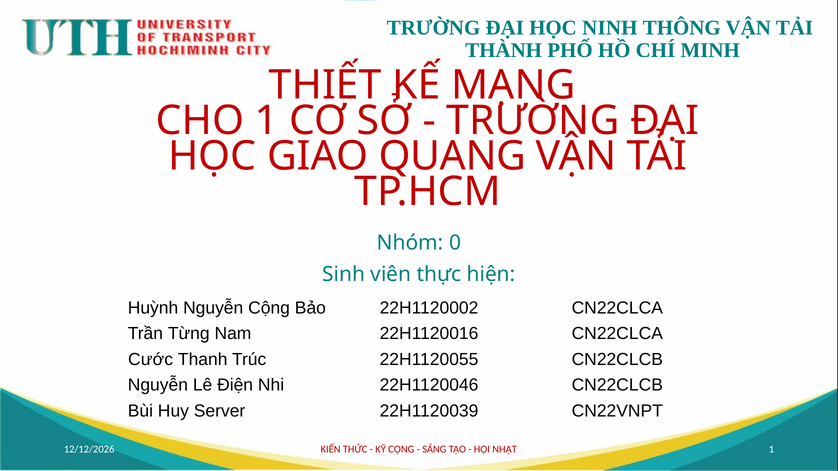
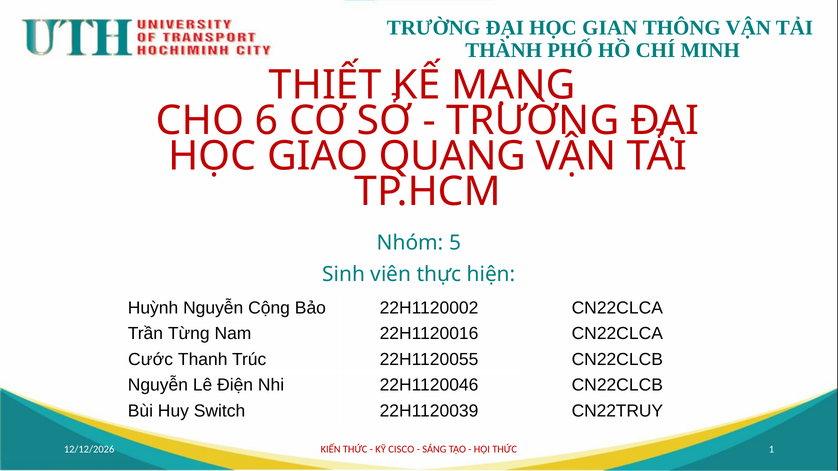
NINH: NINH -> GIAN (610, 28)
CHO 1: 1 -> 6 (267, 121)
0: 0 -> 5 (455, 243)
Server: Server -> Switch (220, 411)
CN22VNPT: CN22VNPT -> CN22TRUY (617, 411)
KỸ CỘNG: CỘNG -> CISCO (401, 450)
HỘI NHẬT: NHẬT -> THỨC (505, 450)
